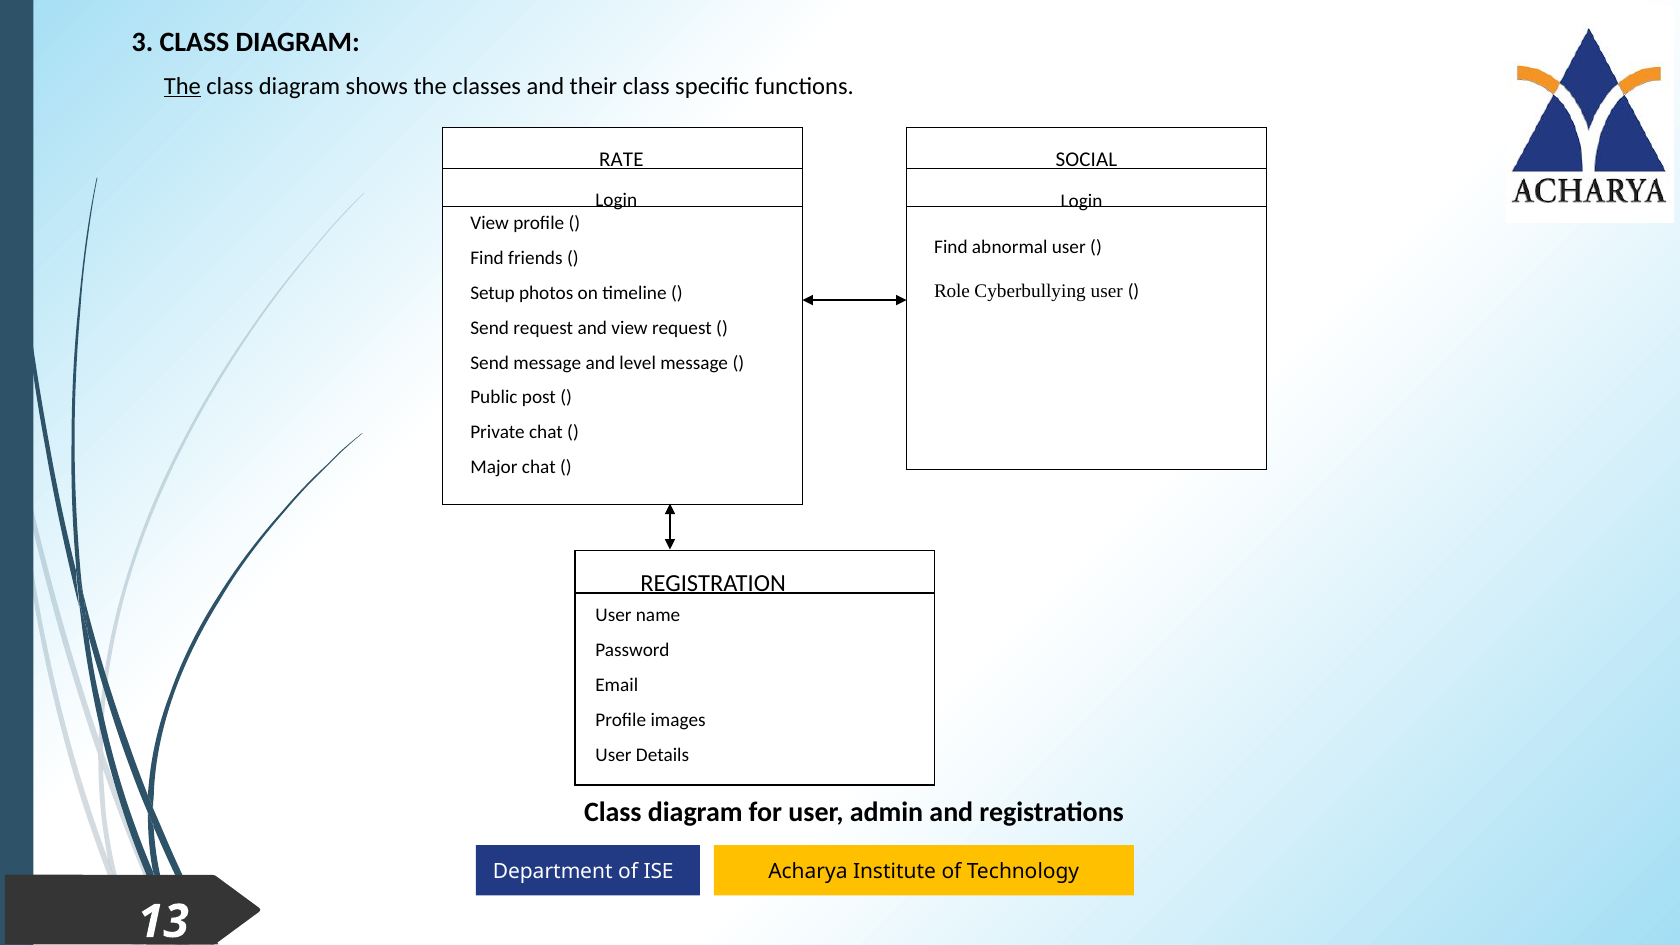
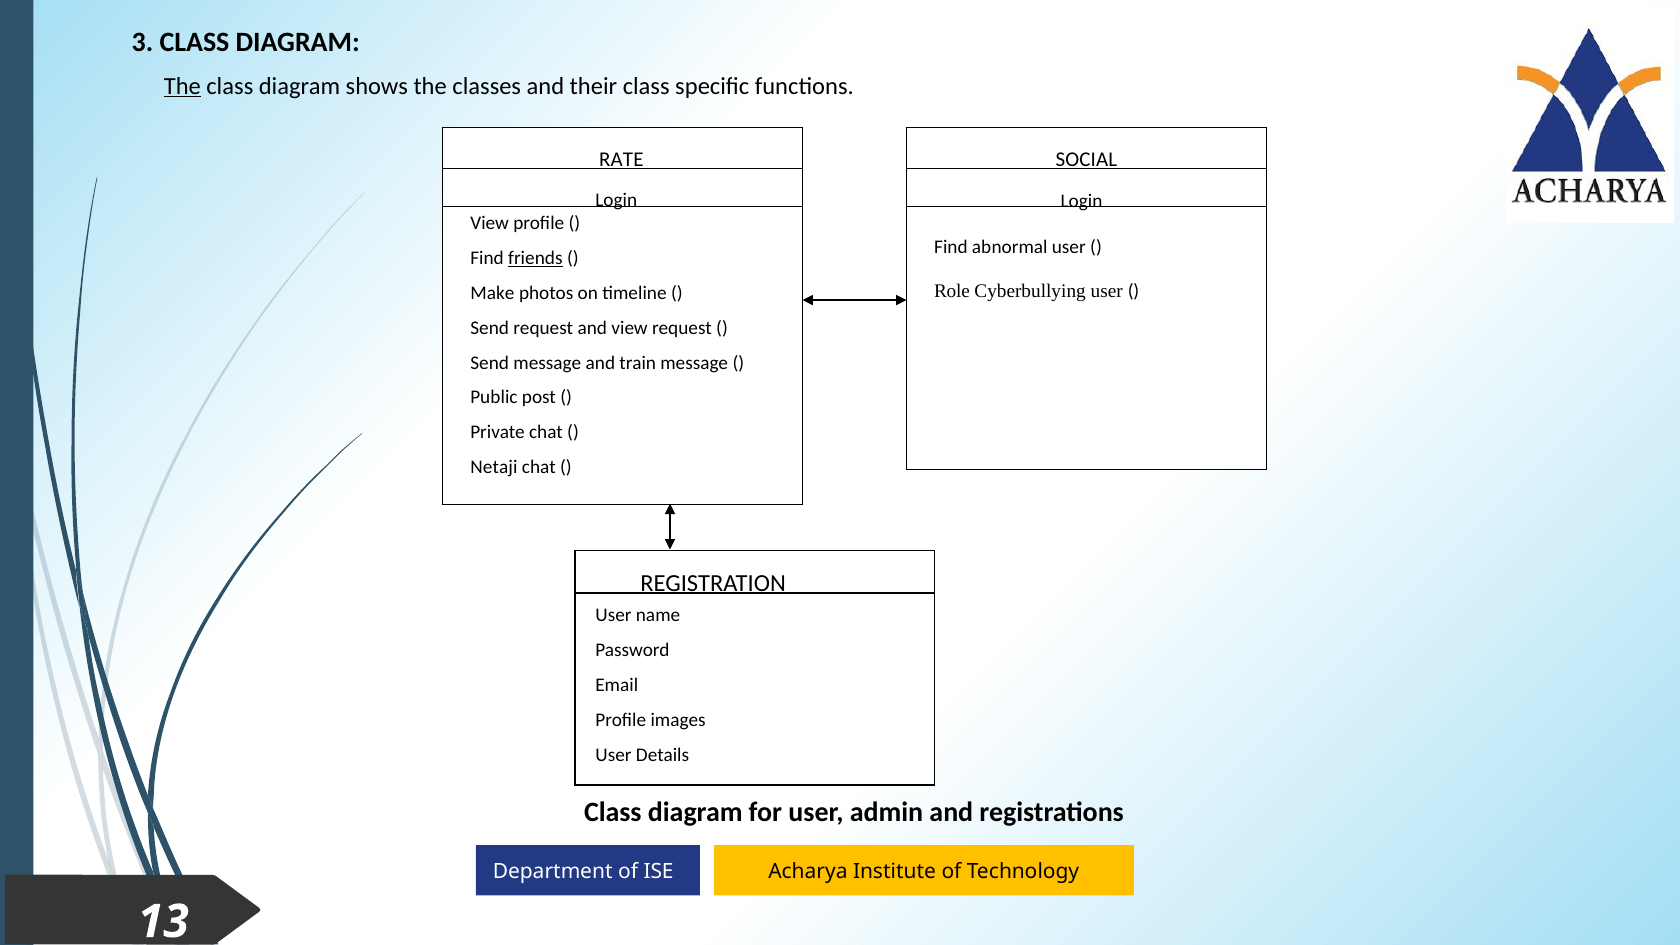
friends underline: none -> present (535, 258)
Setup: Setup -> Make (492, 293)
level: level -> train (638, 363)
Major: Major -> Netaji (494, 467)
